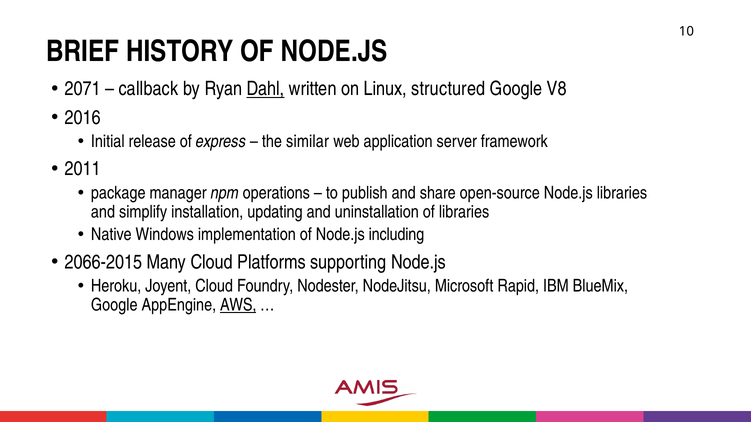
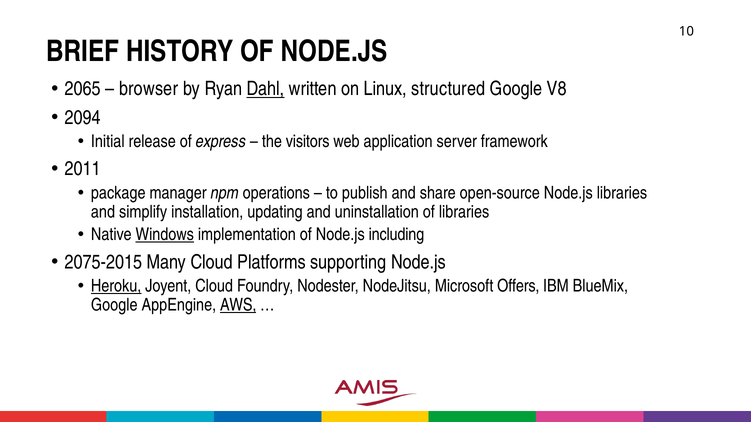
2071: 2071 -> 2065 (83, 89)
callback: callback -> browser (149, 89)
2016: 2016 -> 2094 (83, 118)
similar: similar -> visitors (308, 142)
Windows underline: none -> present (165, 235)
2066-2015: 2066-2015 -> 2075-2015 (103, 262)
Heroku underline: none -> present (116, 286)
Rapid: Rapid -> Offers (518, 286)
